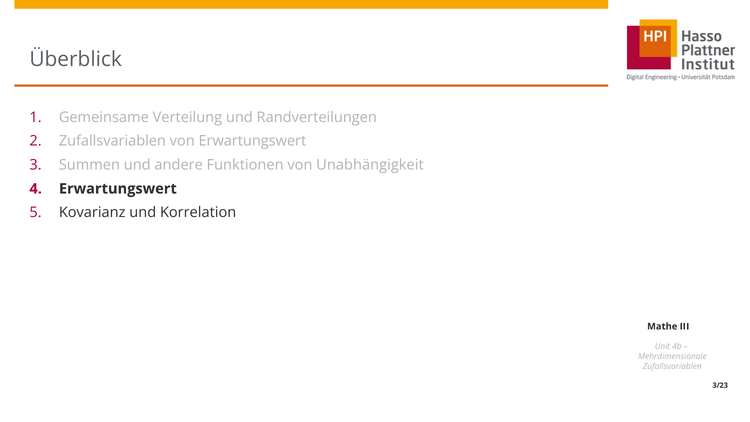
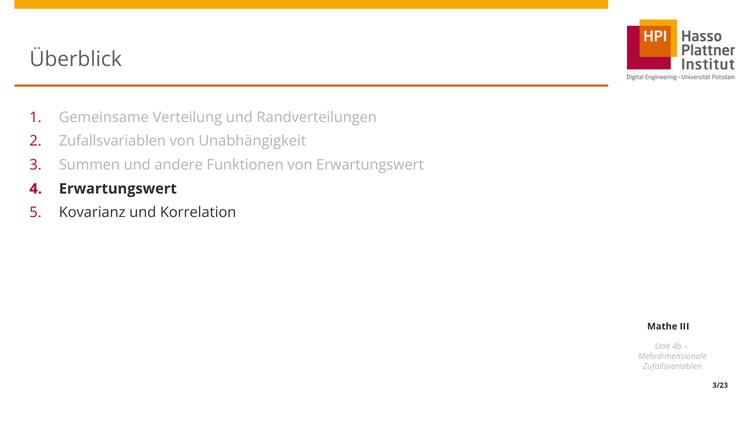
von Erwartungswert: Erwartungswert -> Unabhängigkeit (252, 141)
von Unabhängigkeit: Unabhängigkeit -> Erwartungswert (370, 165)
